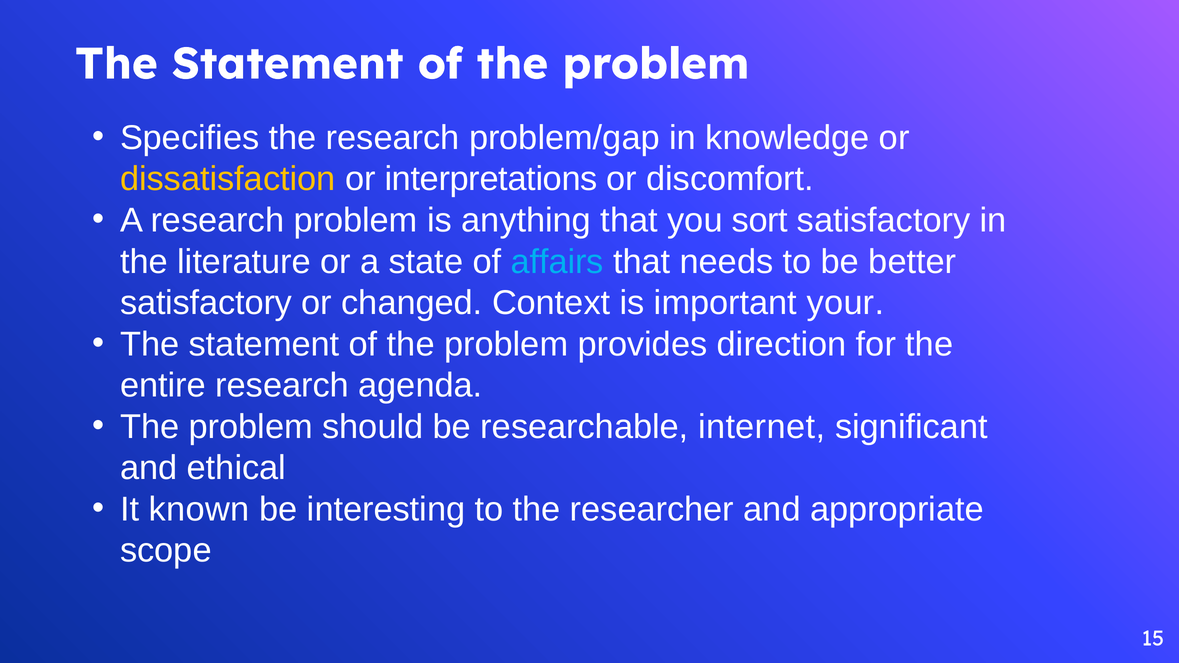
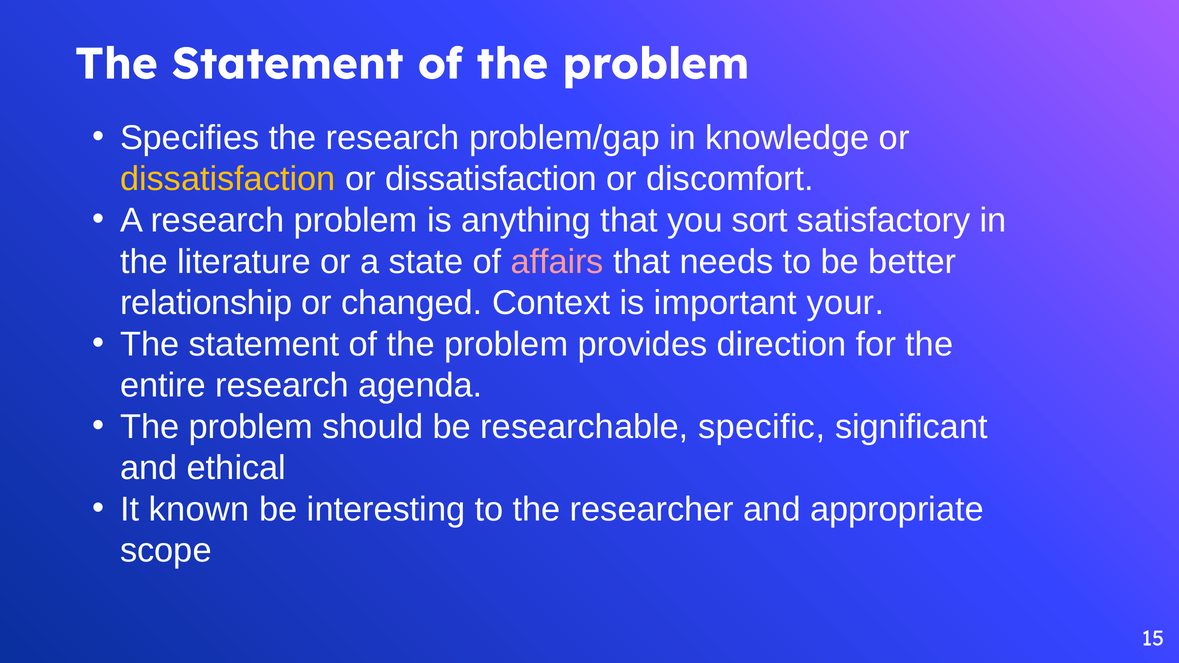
interpretations: interpretations -> dissatisfaction (491, 179)
affairs colour: light blue -> pink (557, 262)
satisfactory: satisfactory -> relationship (206, 303)
internet: internet -> specific (762, 427)
